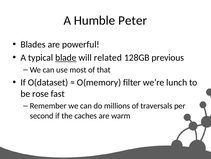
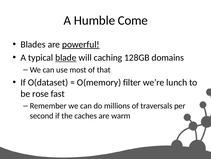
Peter: Peter -> Come (133, 20)
powerful underline: none -> present (81, 44)
related: related -> caching (108, 57)
previous: previous -> domains (168, 57)
